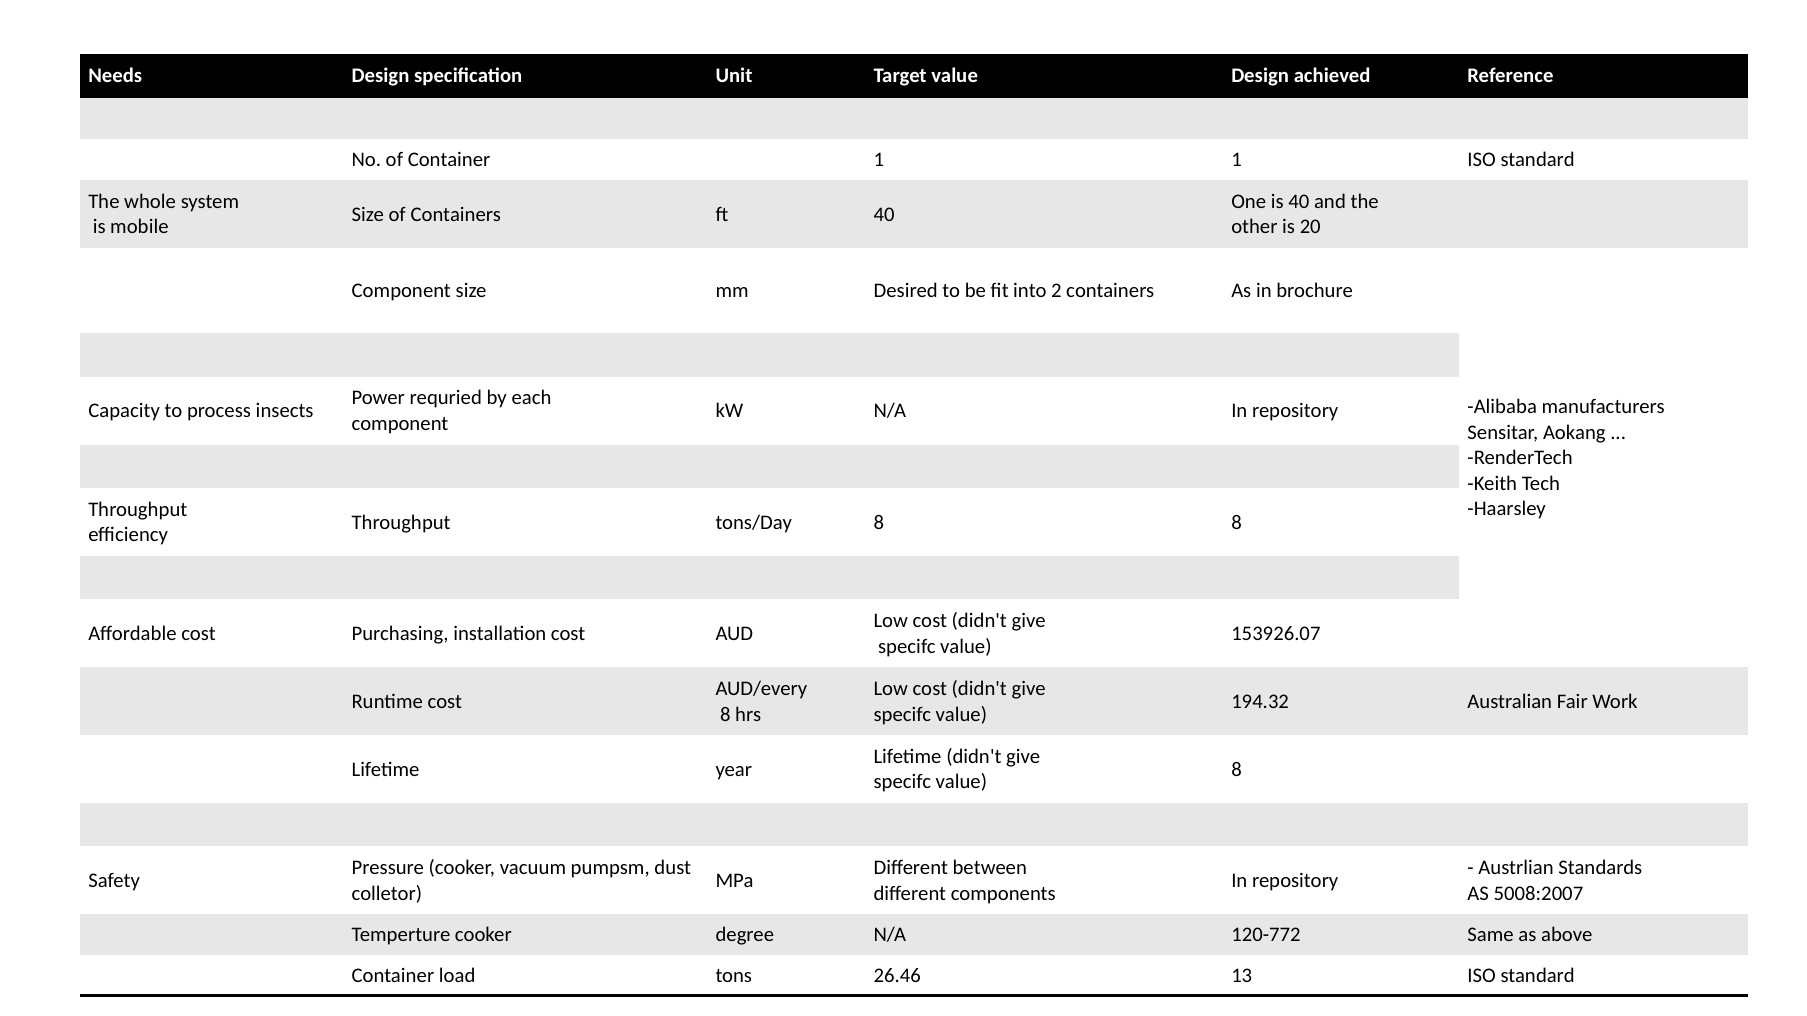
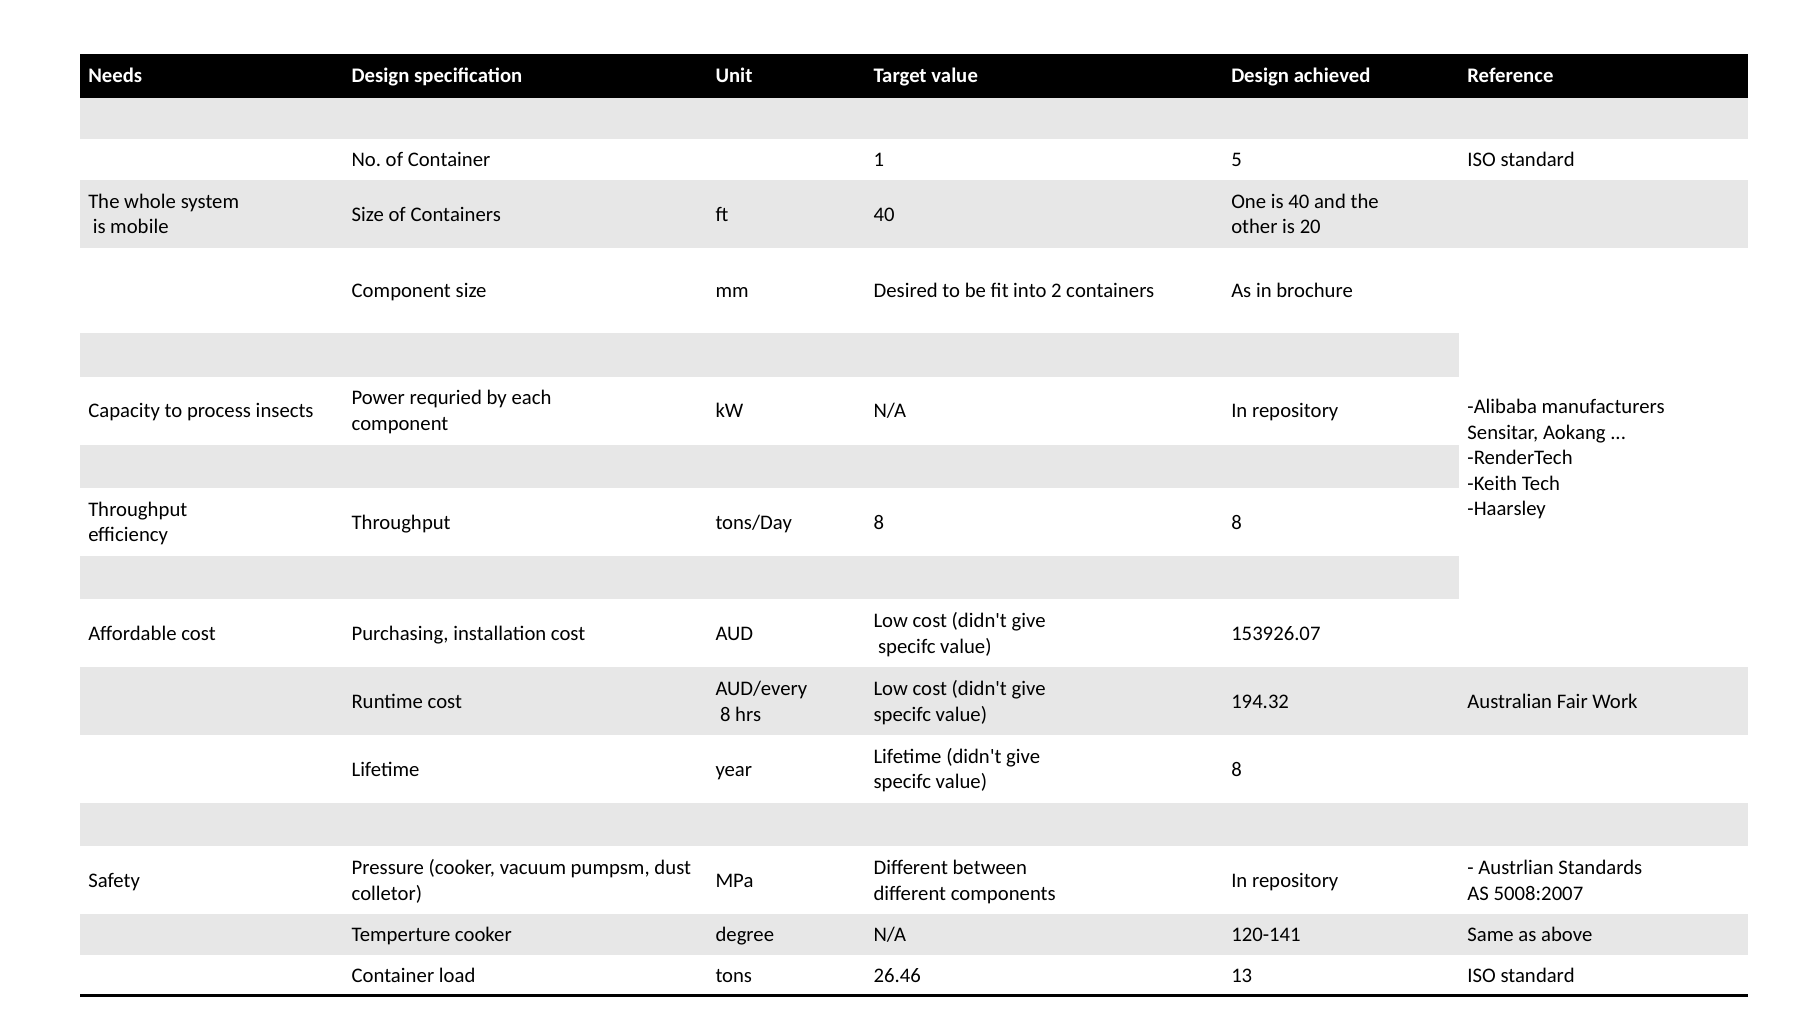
1 1: 1 -> 5 (1237, 160)
120-772: 120-772 -> 120-141 (1266, 935)
